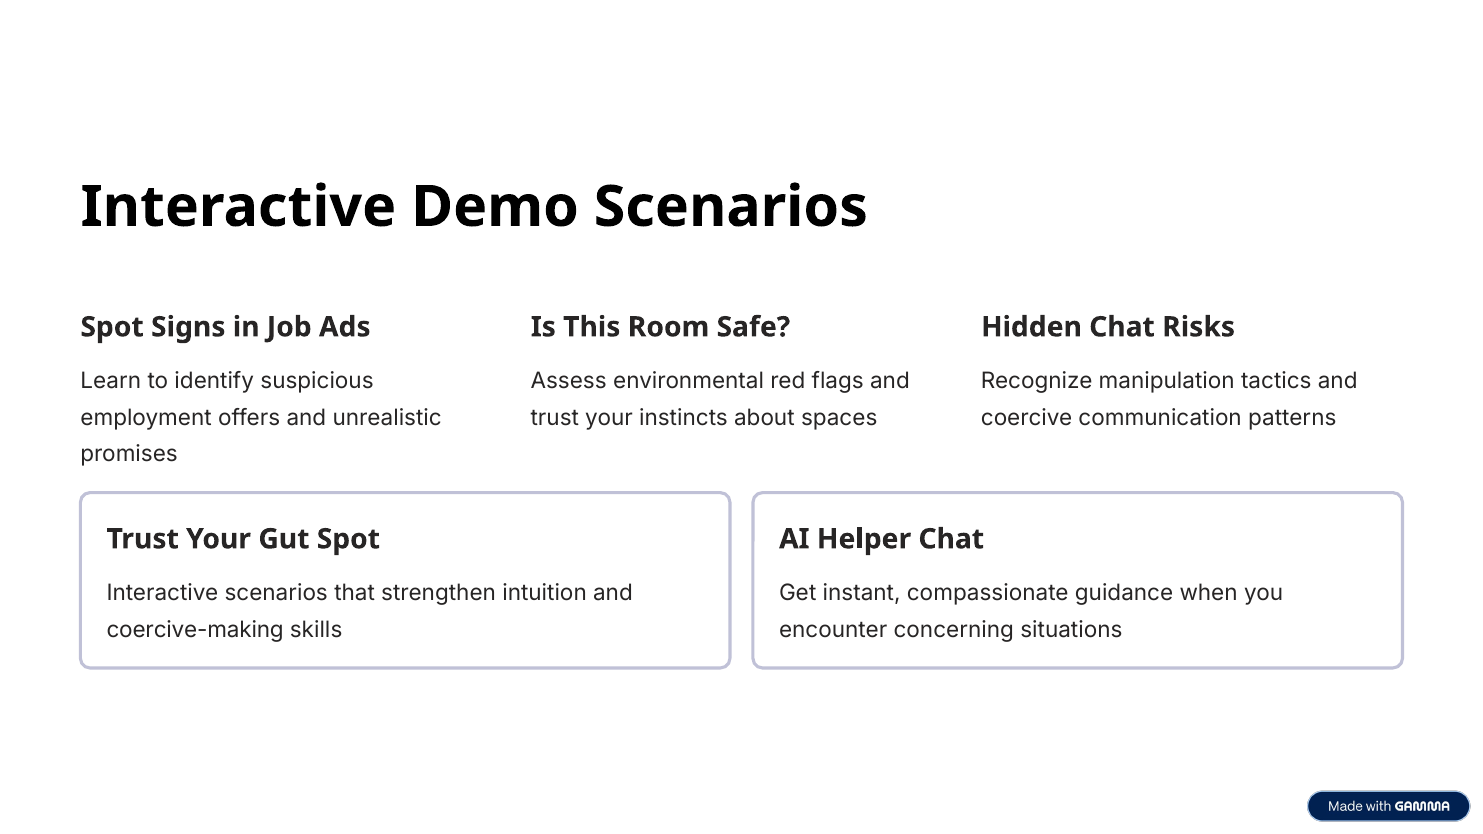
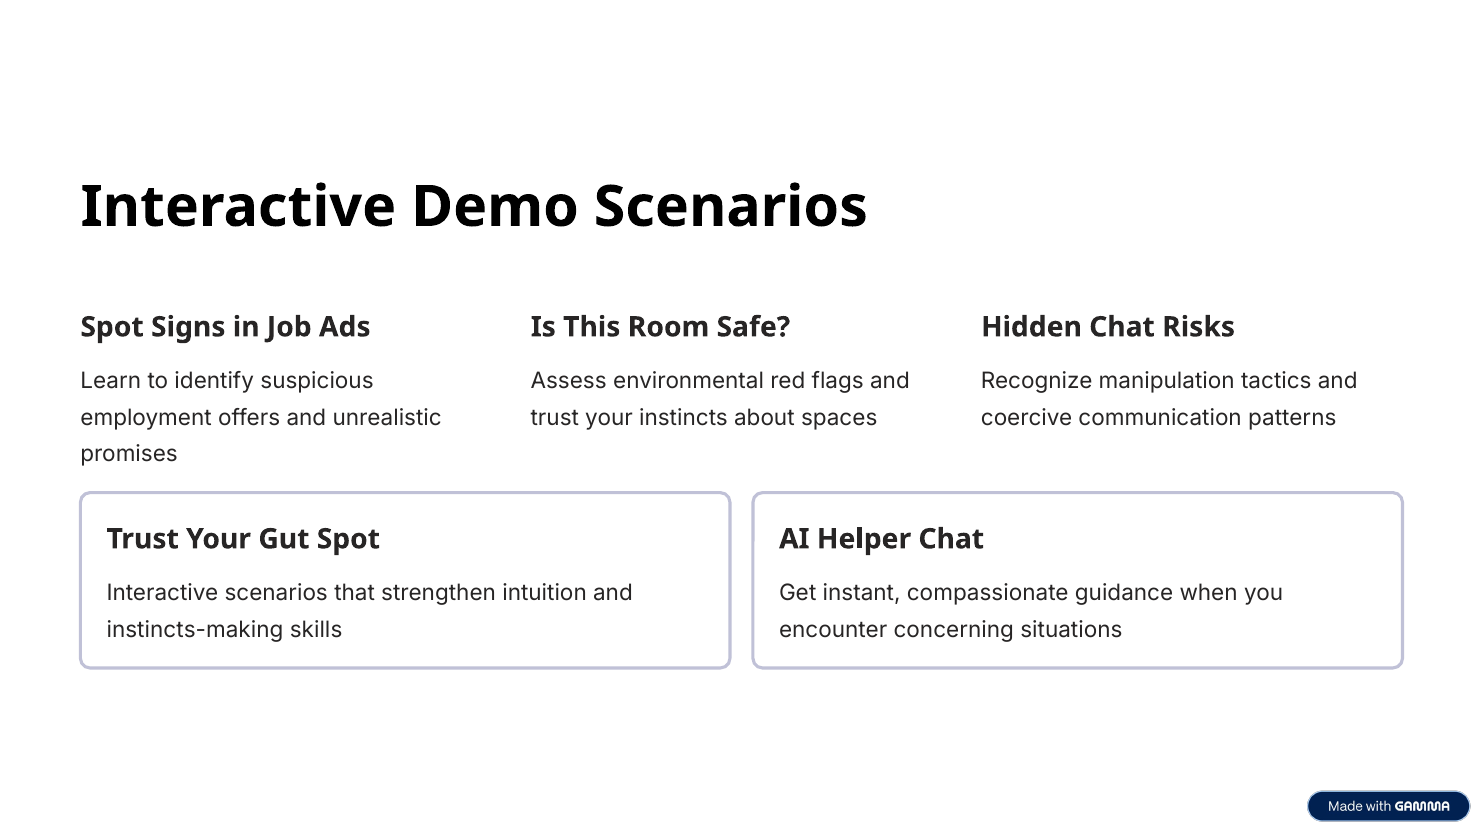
coercive-making: coercive-making -> instincts-making (195, 630)
